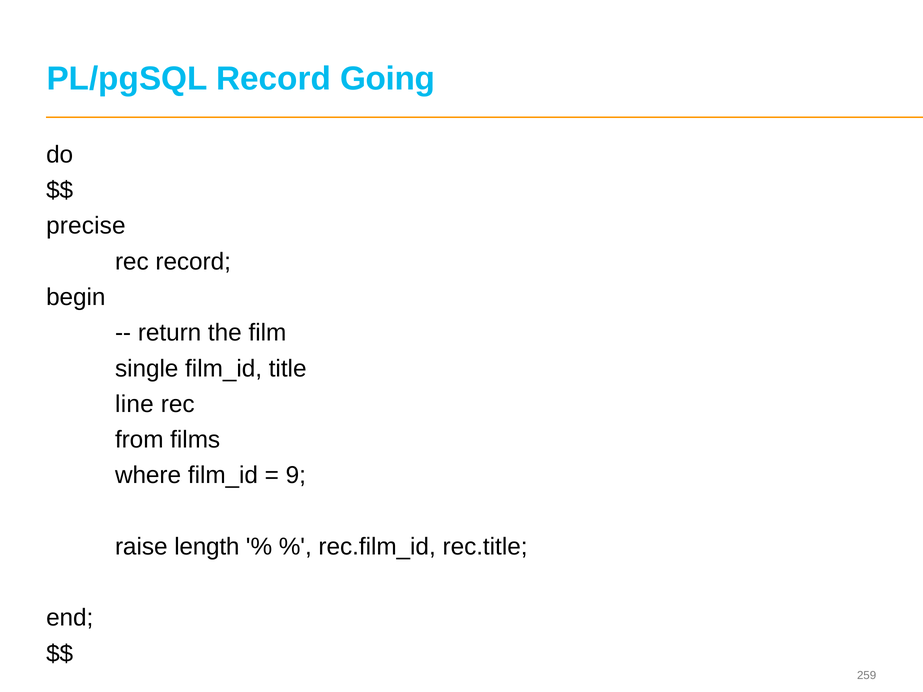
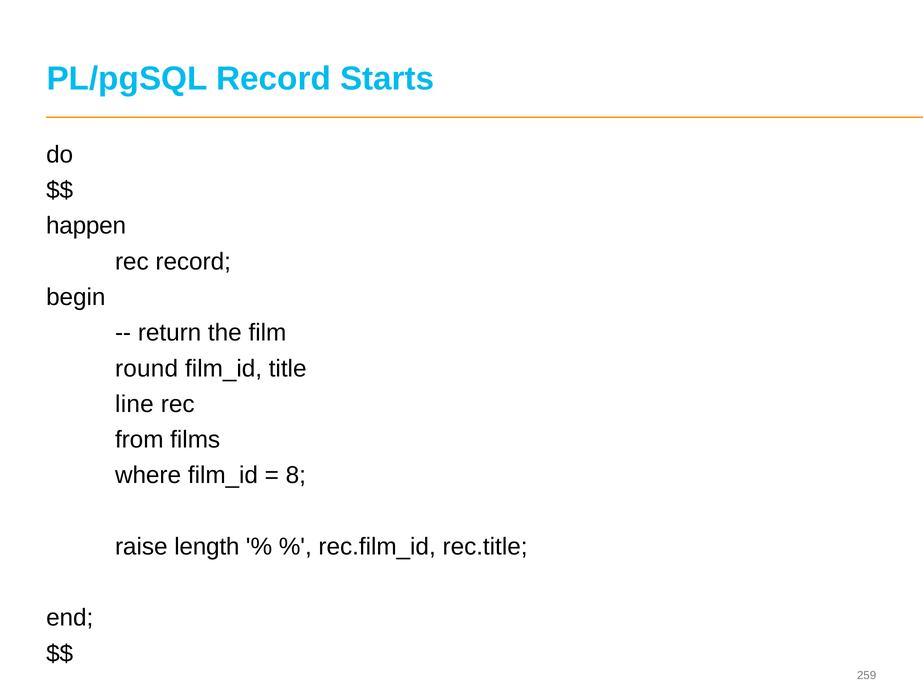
Going: Going -> Starts (387, 79)
precise: precise -> happen (86, 226)
single: single -> round (147, 369)
9: 9 -> 8 (296, 476)
